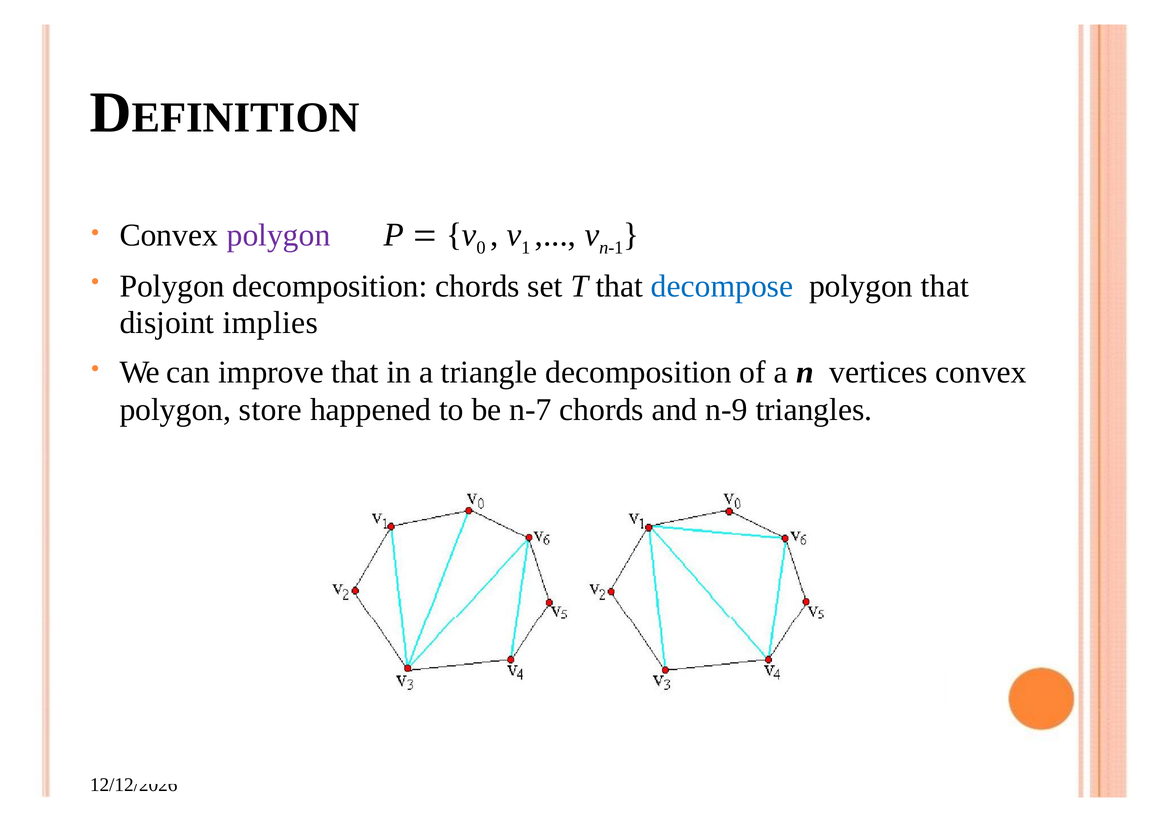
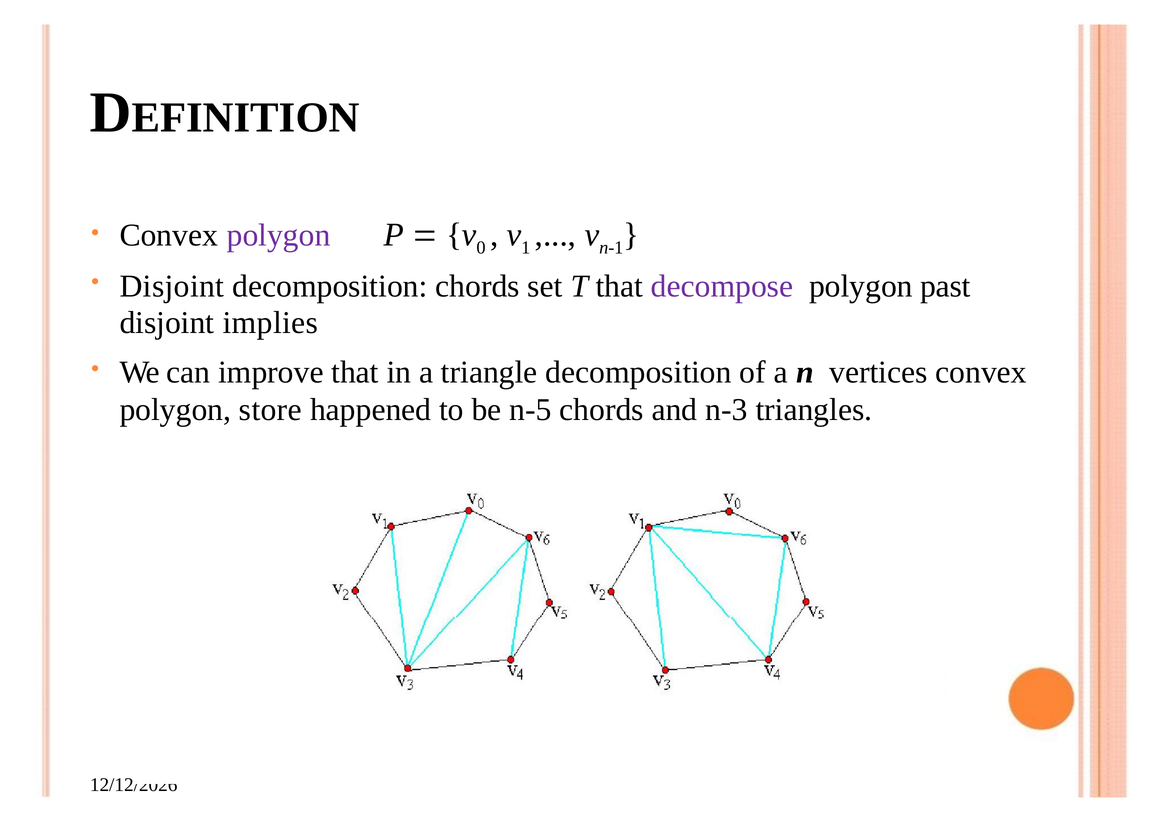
Polygon: Polygon -> Disjoint (172, 287)
decompose colour: blue -> purple (722, 287)
polygon that: that -> past (945, 287)
n-7: n-7 -> n-5 (530, 410)
n-9: n-9 -> n-3 (726, 410)
